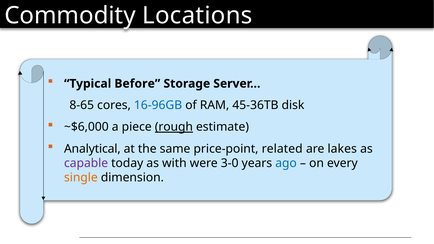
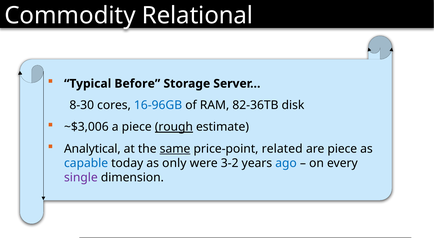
Locations: Locations -> Relational (198, 16)
8-65: 8-65 -> 8-30 (82, 105)
45-36TB: 45-36TB -> 82-36TB (255, 105)
~$6,000: ~$6,000 -> ~$3,006 (86, 127)
same underline: none -> present (175, 149)
are lakes: lakes -> piece (342, 149)
capable colour: purple -> blue (86, 163)
with: with -> only (174, 163)
3-0: 3-0 -> 3-2 (230, 163)
single colour: orange -> purple (81, 178)
